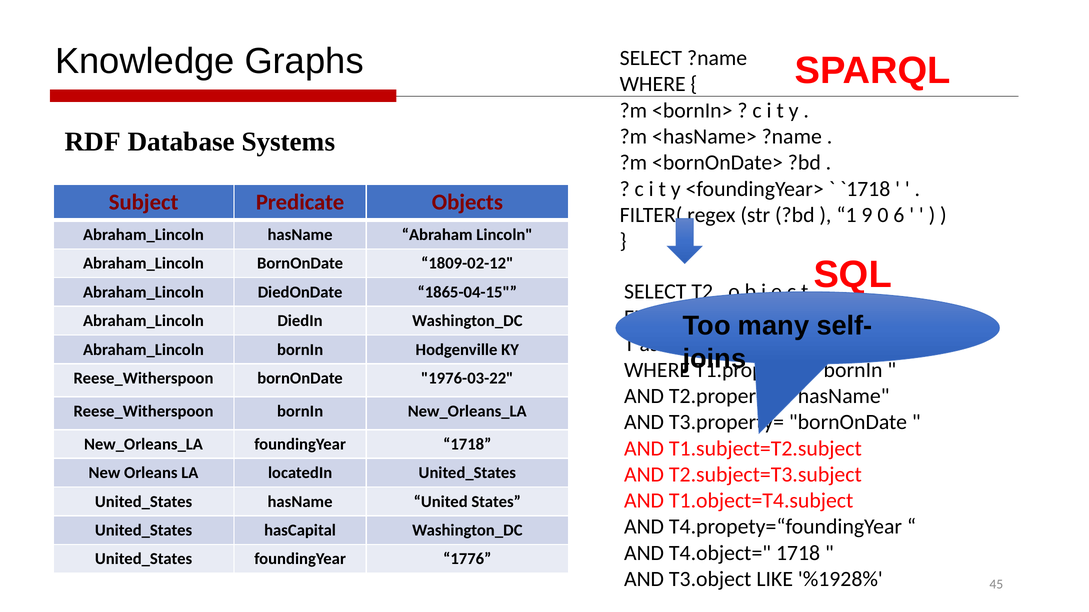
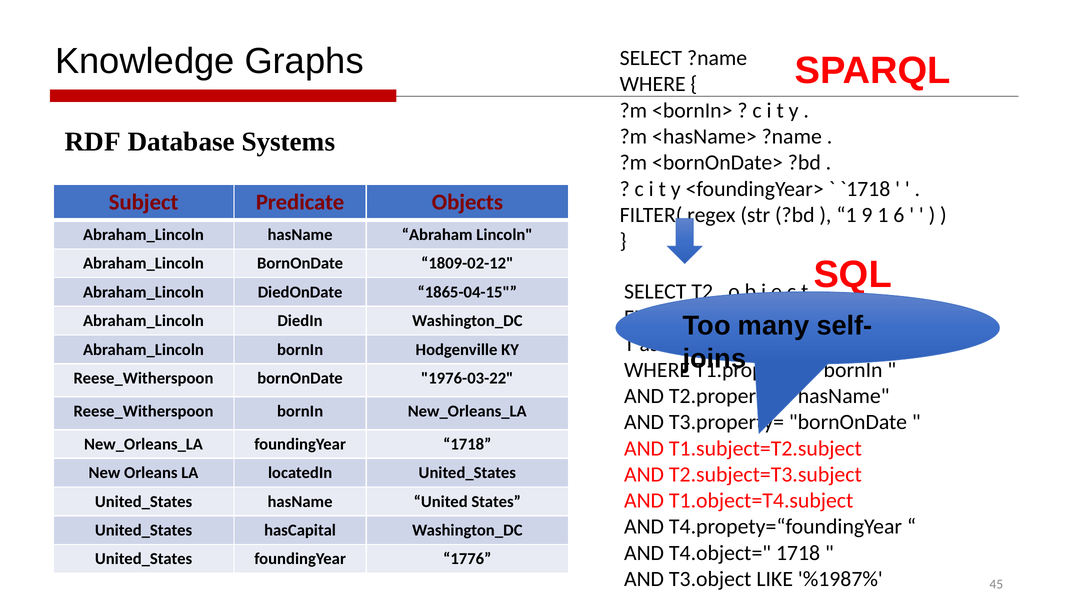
9 0: 0 -> 1 (883, 215)
%1928%: %1928% -> %1987% (840, 580)
